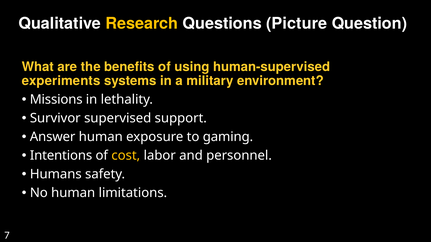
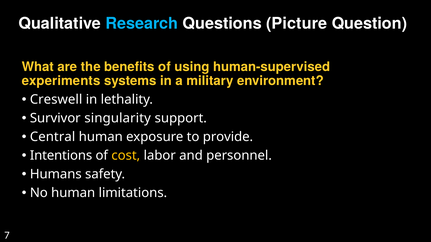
Research colour: yellow -> light blue (142, 24)
Missions: Missions -> Creswell (56, 100)
supervised: supervised -> singularity (118, 118)
Answer: Answer -> Central (53, 137)
gaming: gaming -> provide (228, 137)
